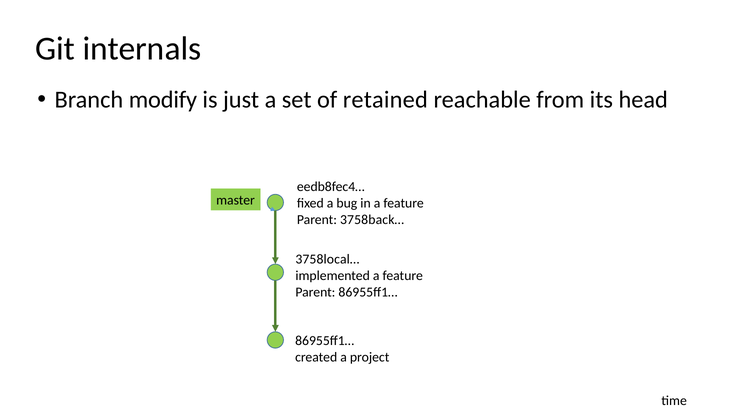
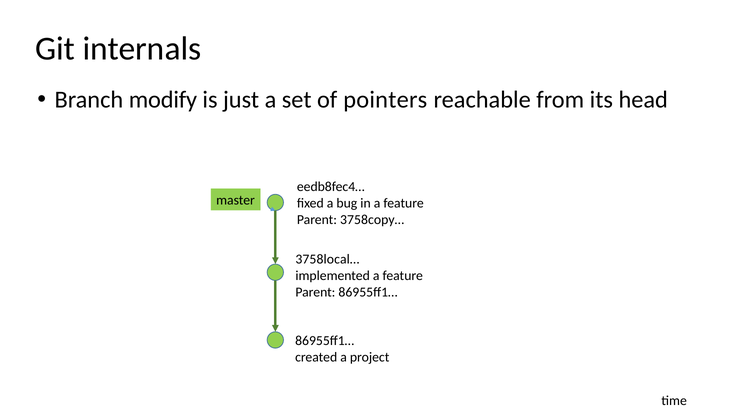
retained: retained -> pointers (385, 100)
3758back…: 3758back… -> 3758copy… (372, 220)
